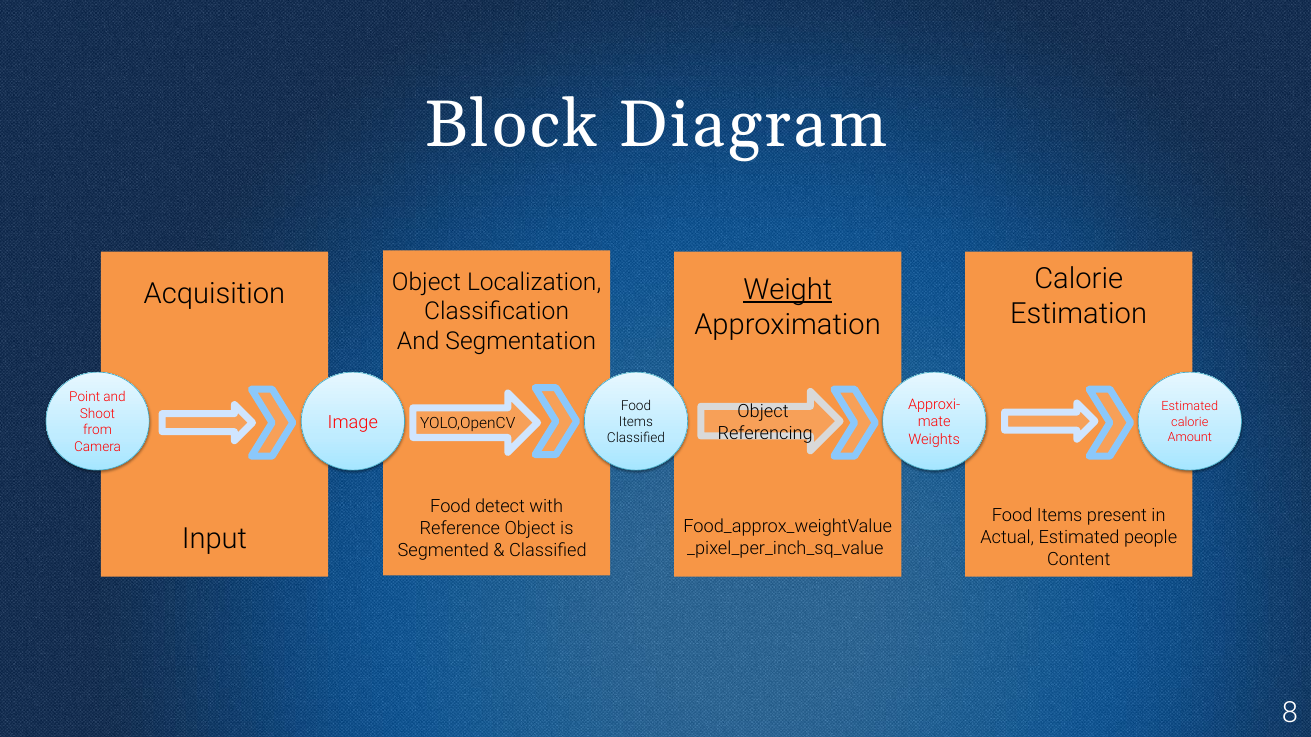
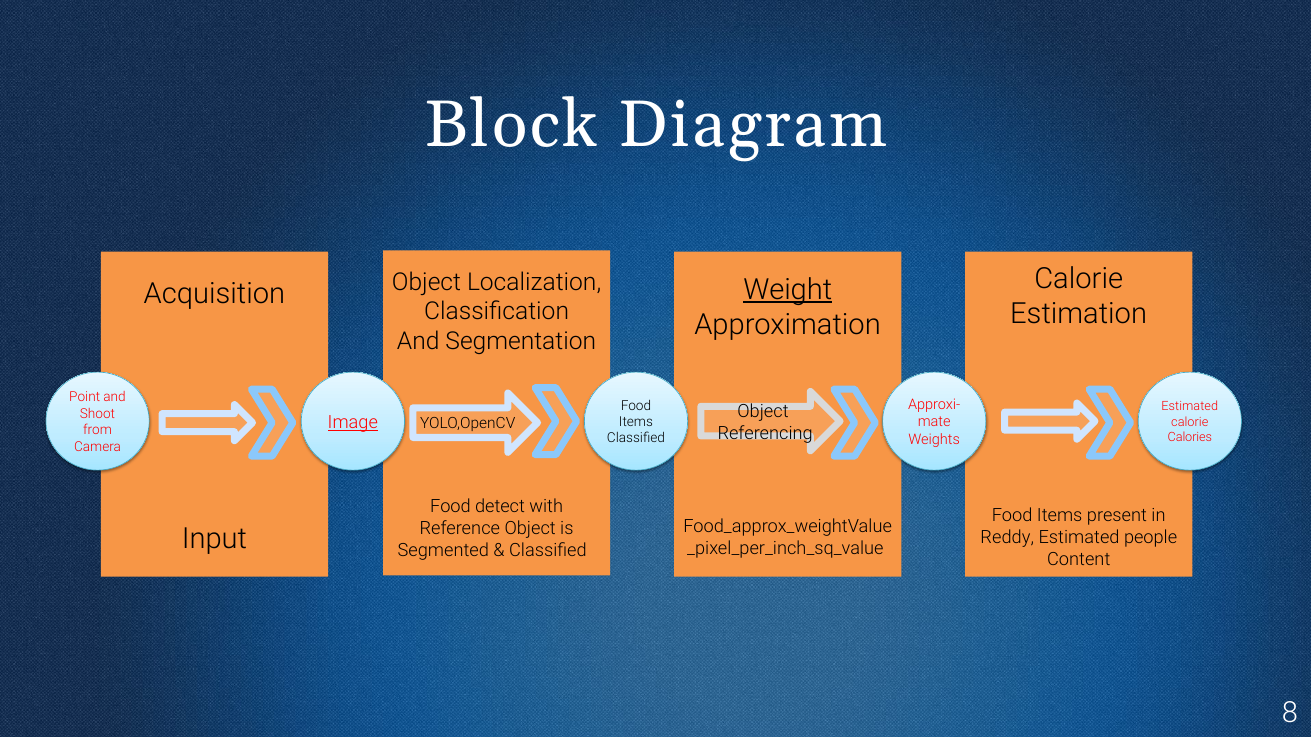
Image underline: none -> present (353, 423)
Amount: Amount -> Calories (1190, 438)
Actual: Actual -> Reddy (1007, 538)
